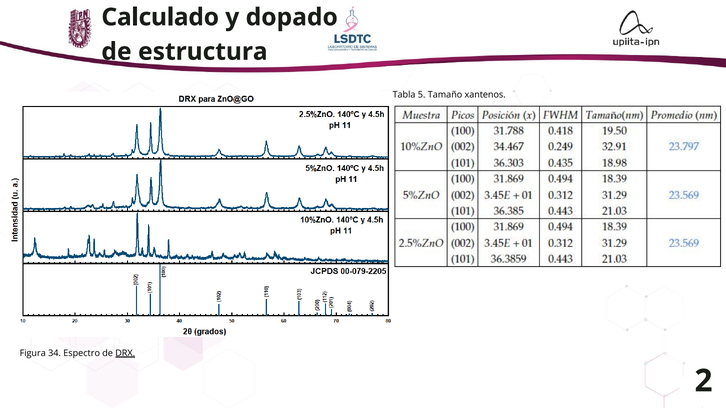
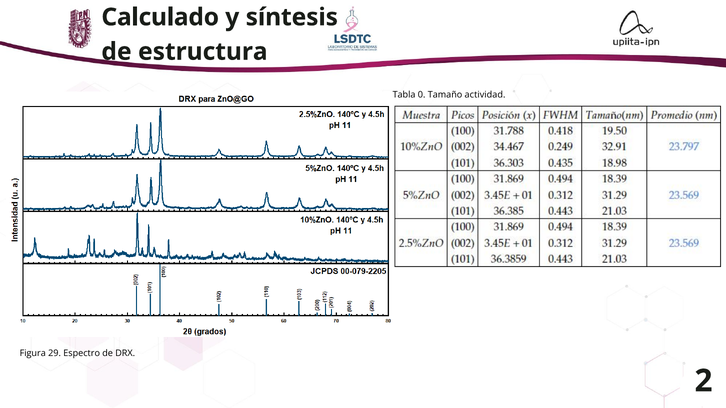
dopado: dopado -> síntesis (292, 17)
5: 5 -> 0 (422, 95)
xantenos: xantenos -> actividad (485, 95)
34: 34 -> 29 (55, 353)
DRX underline: present -> none (125, 353)
